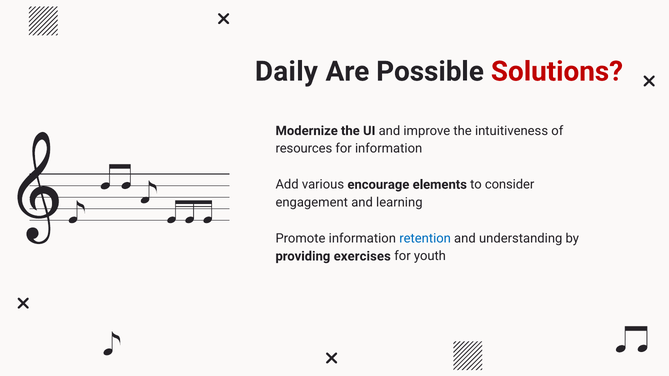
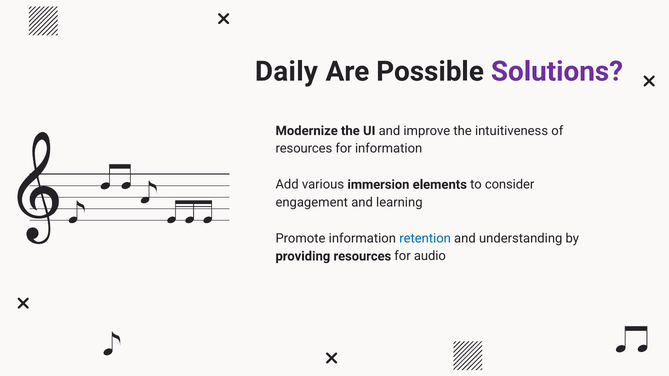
Solutions colour: red -> purple (557, 72)
encourage: encourage -> immersion (378, 185)
providing exercises: exercises -> resources (362, 256)
youth: youth -> audio (430, 256)
